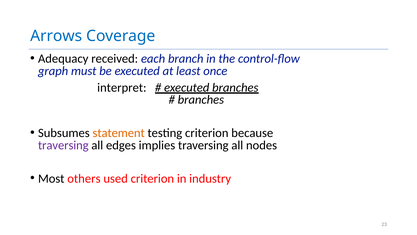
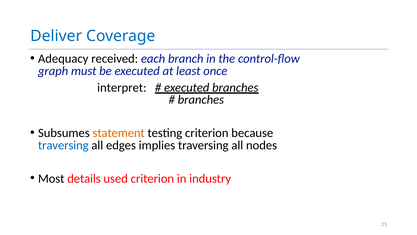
Arrows: Arrows -> Deliver (56, 36)
traversing colour: purple -> blue (63, 145)
others: others -> details (84, 178)
